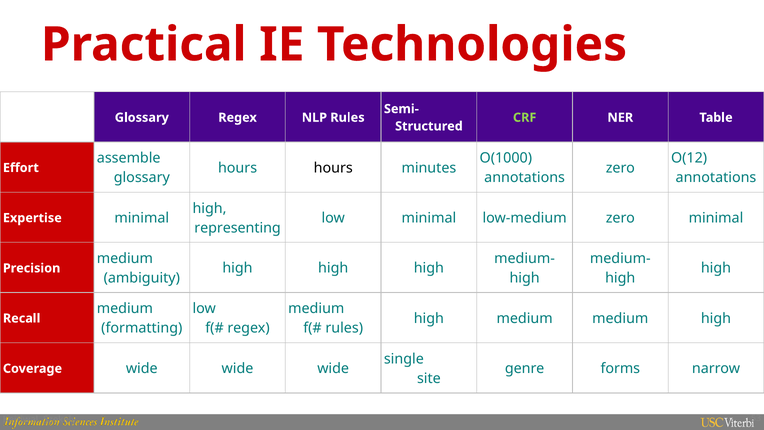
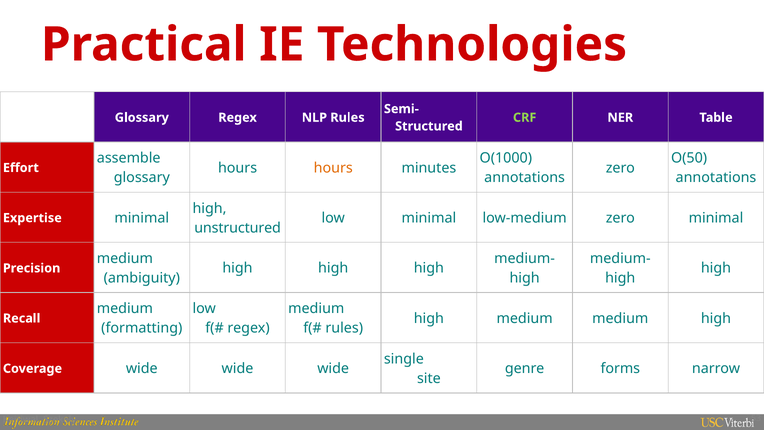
O(12: O(12 -> O(50 (689, 158)
hours colour: black -> orange (333, 168)
representing: representing -> unstructured (238, 228)
